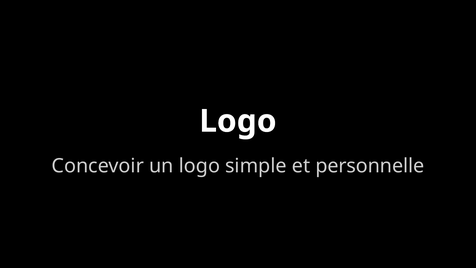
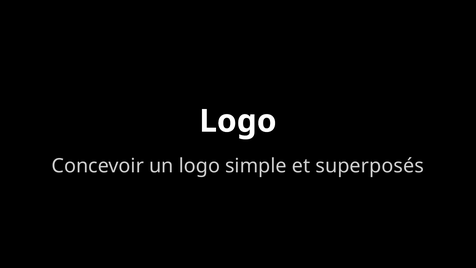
personnelle: personnelle -> superposés (370, 166)
